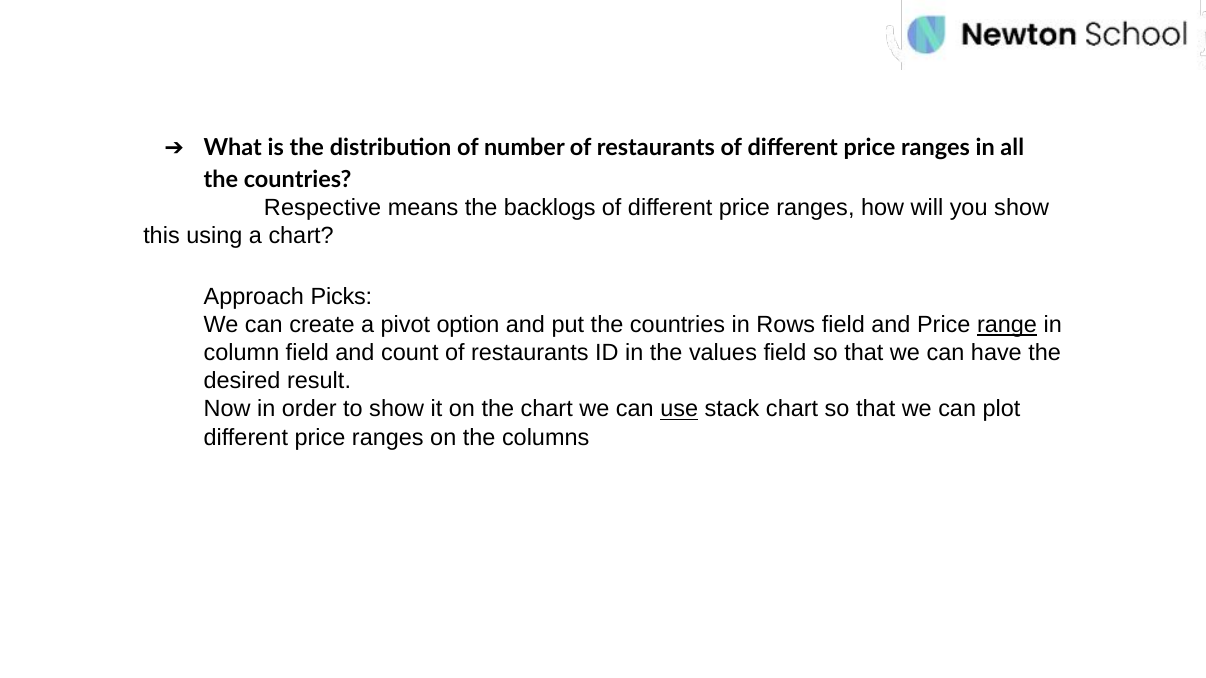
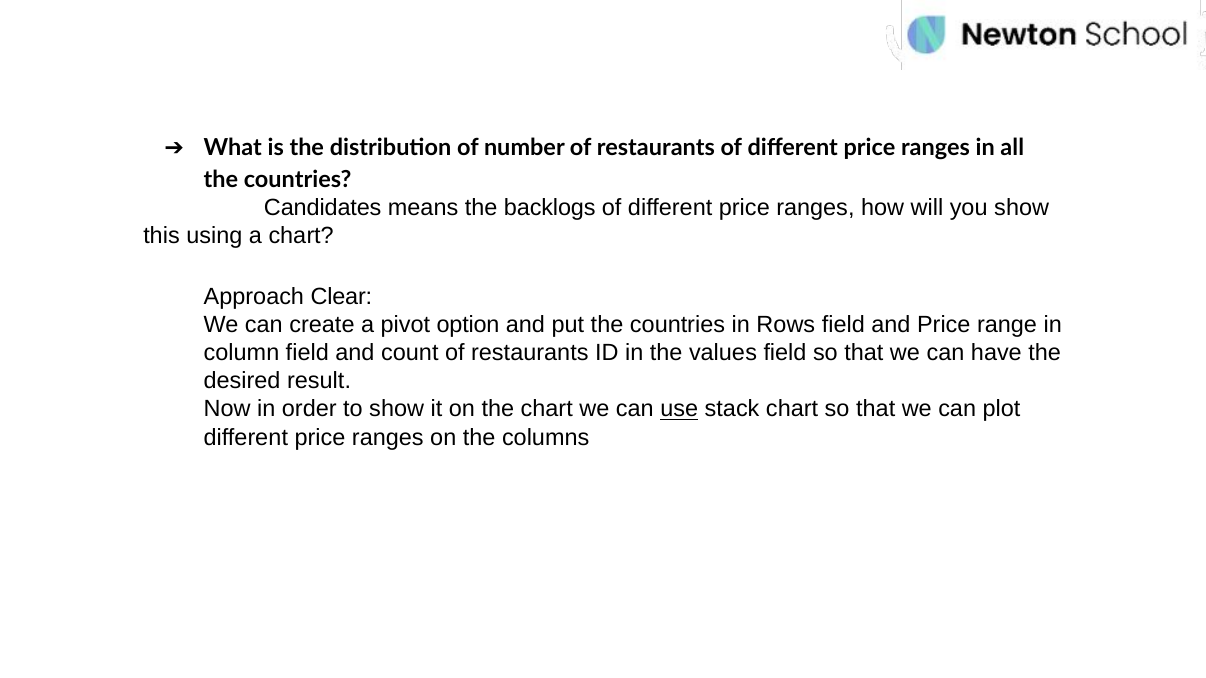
Respective: Respective -> Candidates (323, 208)
Picks: Picks -> Clear (341, 297)
range underline: present -> none (1007, 325)
